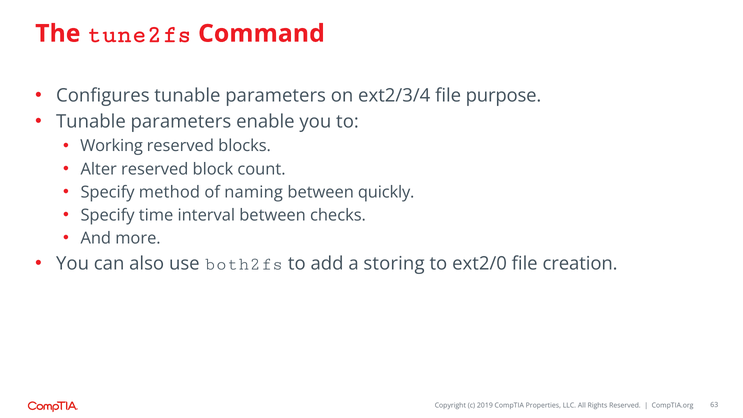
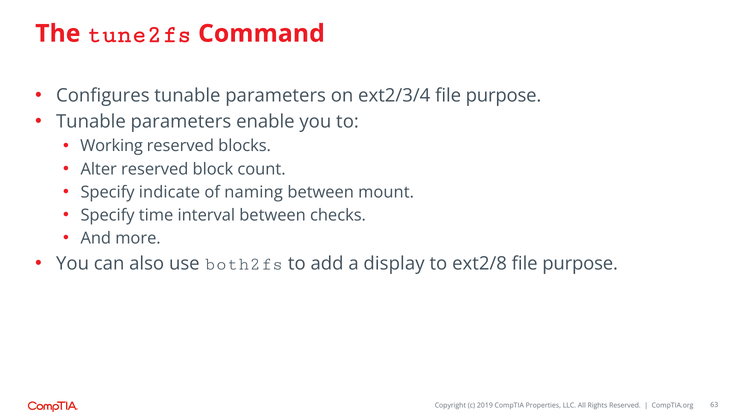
method: method -> indicate (169, 192)
quickly: quickly -> mount (386, 192)
storing: storing -> display (394, 263)
ext2/0: ext2/0 -> ext2/8 (480, 263)
creation: creation -> purpose (580, 263)
